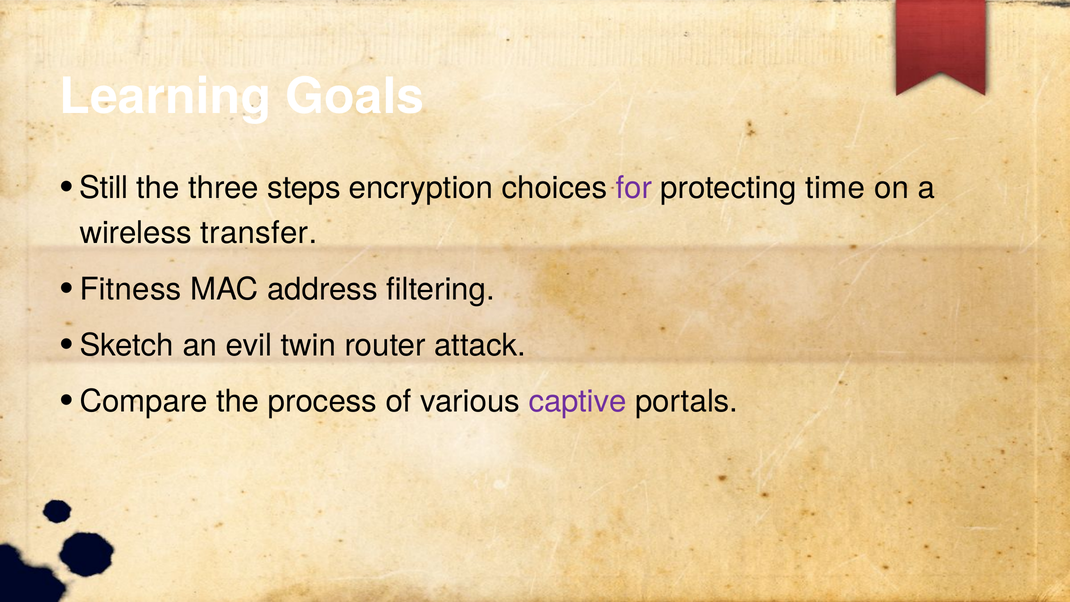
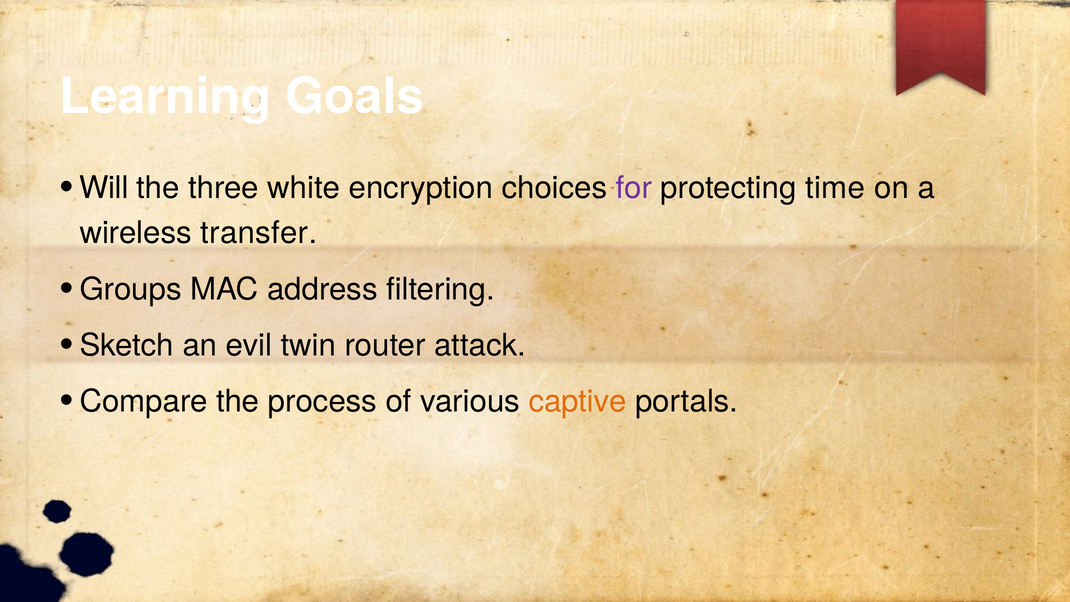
Still: Still -> Will (104, 188)
steps: steps -> white (304, 188)
Fitness: Fitness -> Groups (131, 289)
captive colour: purple -> orange (578, 401)
